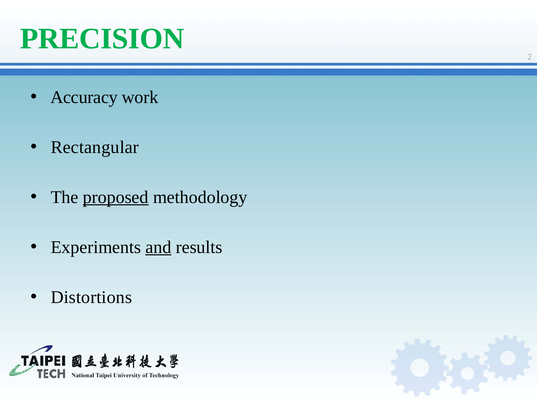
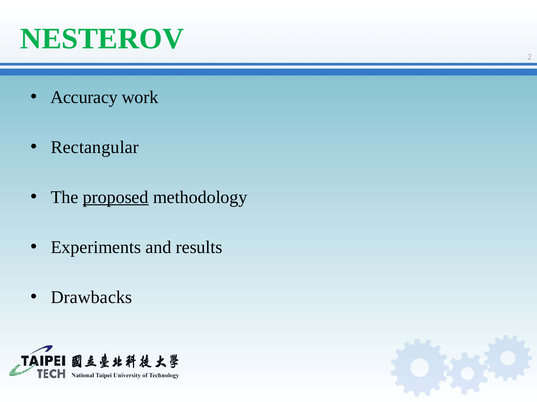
PRECISION: PRECISION -> NESTEROV (102, 39)
and underline: present -> none (158, 248)
Distortions: Distortions -> Drawbacks (91, 298)
